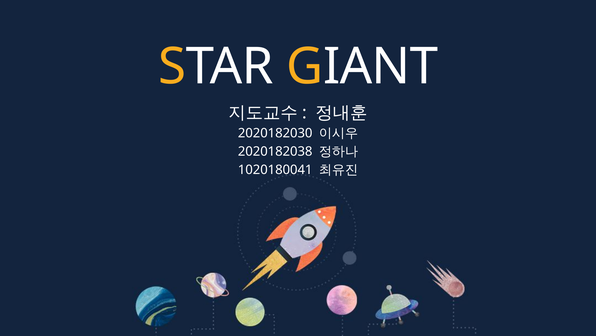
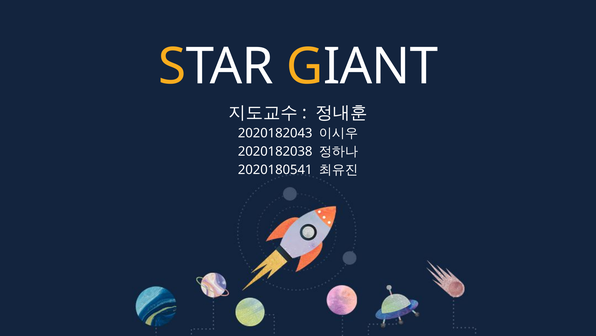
2020182030: 2020182030 -> 2020182043 (275, 133)
1020180041: 1020180041 -> 2020180541 (275, 169)
